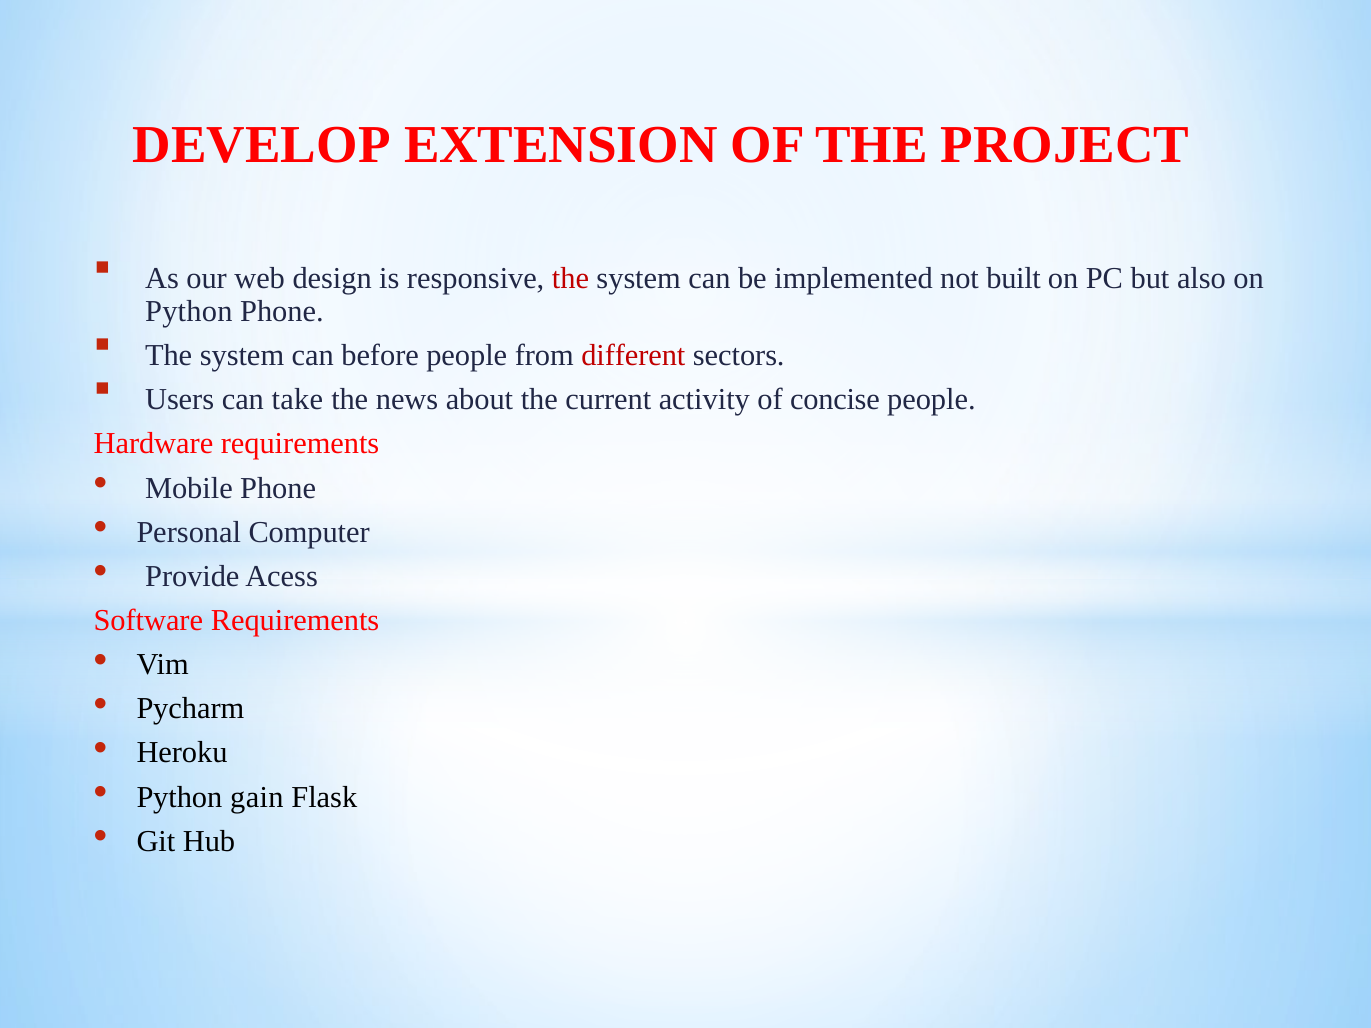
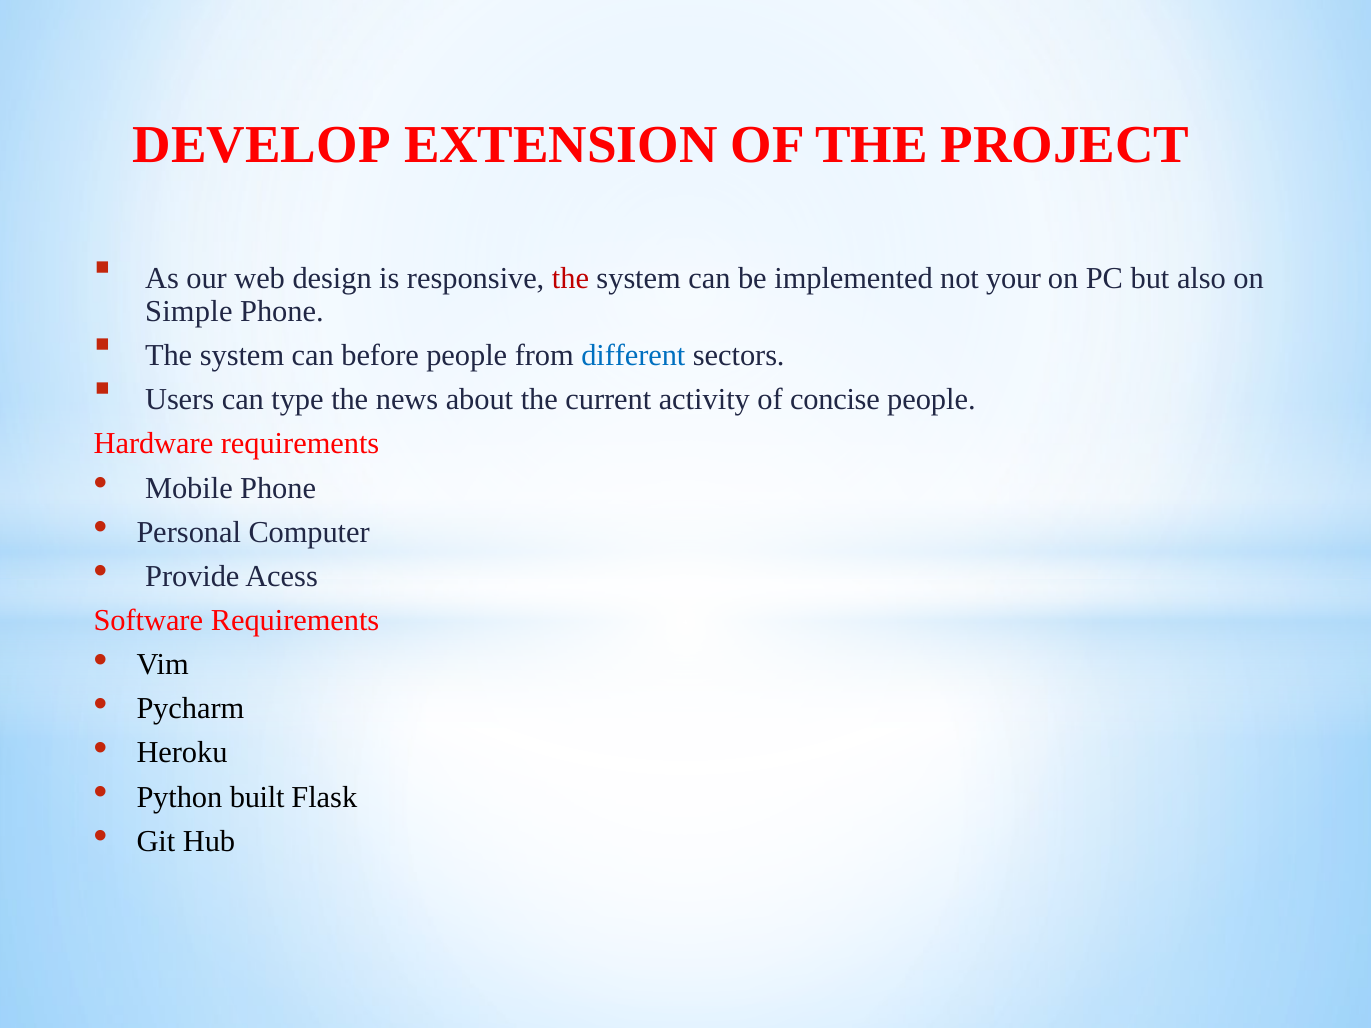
built: built -> your (1014, 279)
Python: Python -> Simple (189, 311)
different colour: red -> blue (633, 356)
take: take -> type (298, 400)
gain: gain -> built (257, 797)
